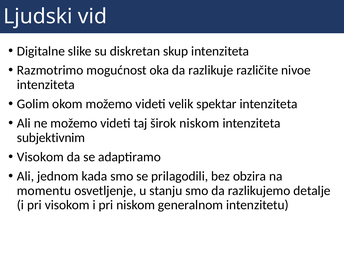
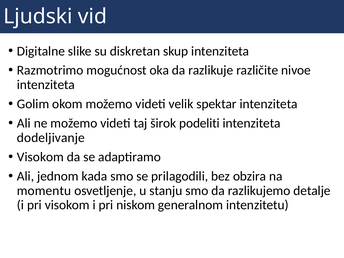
širok niskom: niskom -> podeliti (199, 123)
subjektivnim: subjektivnim -> dodeljivanje (51, 138)
